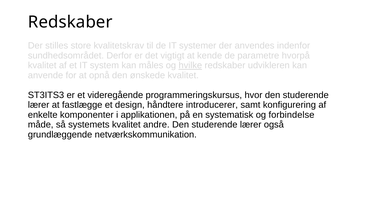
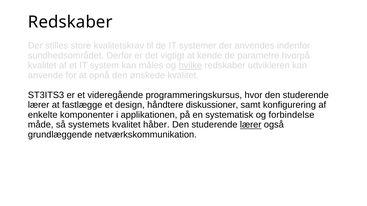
introducerer: introducerer -> diskussioner (212, 105)
andre: andre -> håber (156, 125)
lærer underline: none -> present (251, 125)
